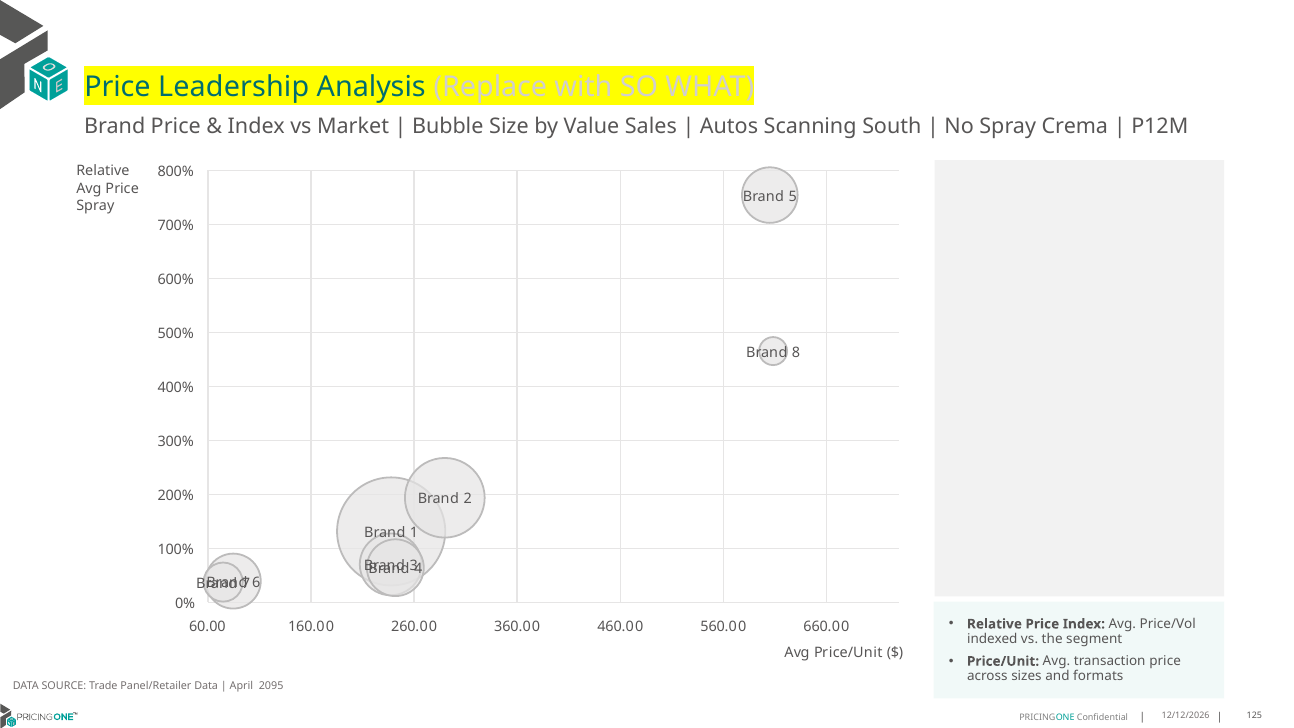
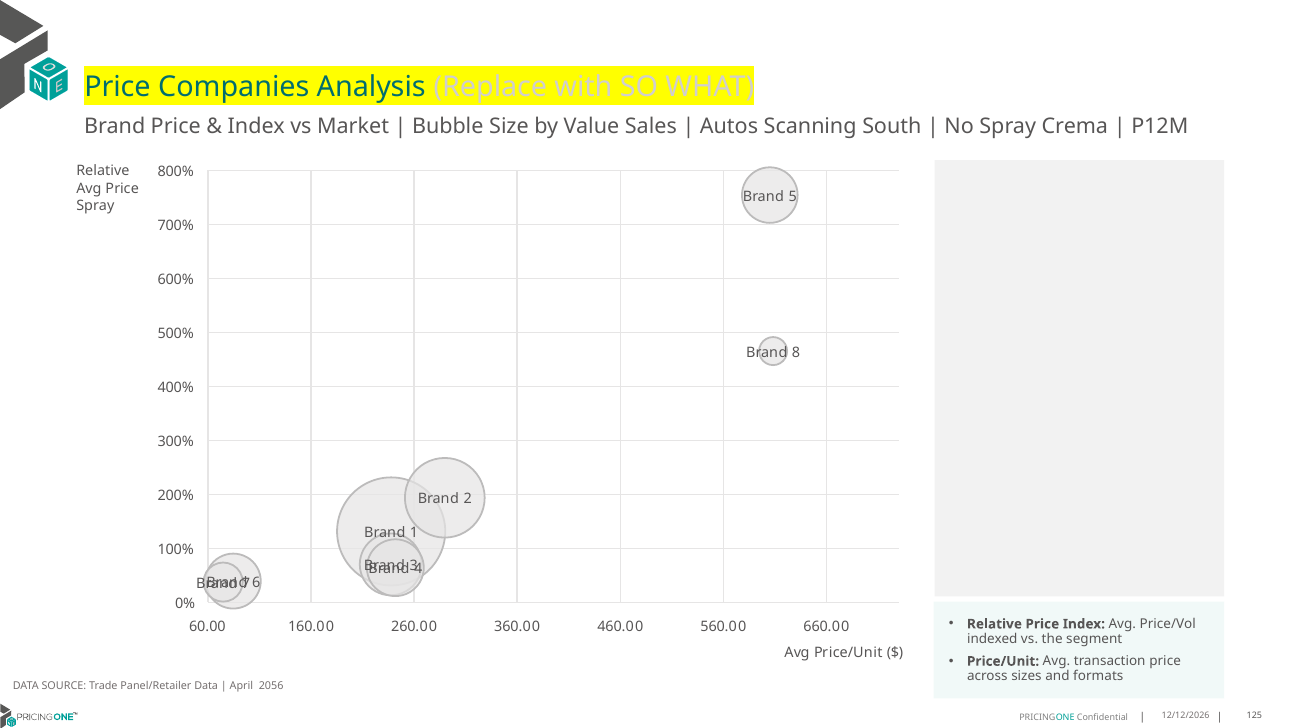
Leadership: Leadership -> Companies (234, 87)
2095: 2095 -> 2056 (271, 686)
